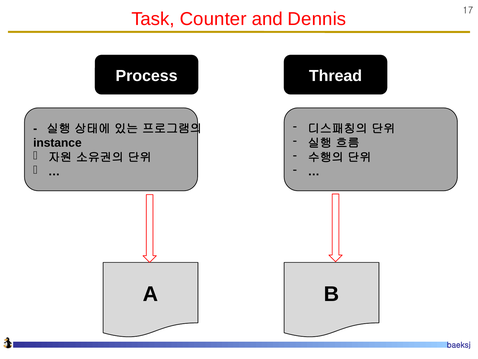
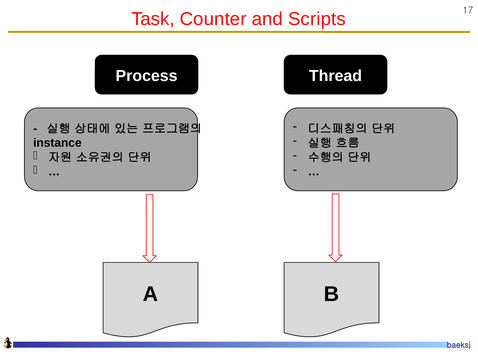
Dennis: Dennis -> Scripts (317, 19)
